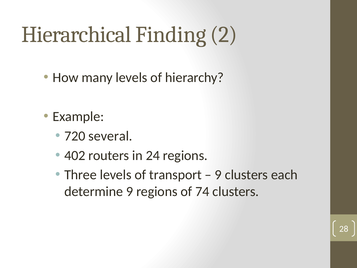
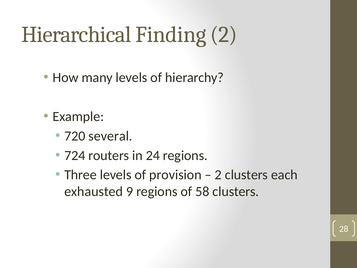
402: 402 -> 724 (75, 155)
transport: transport -> provision (175, 175)
9: 9 -> 2 (218, 175)
determine: determine -> exhausted (94, 191)
74: 74 -> 58 (202, 191)
